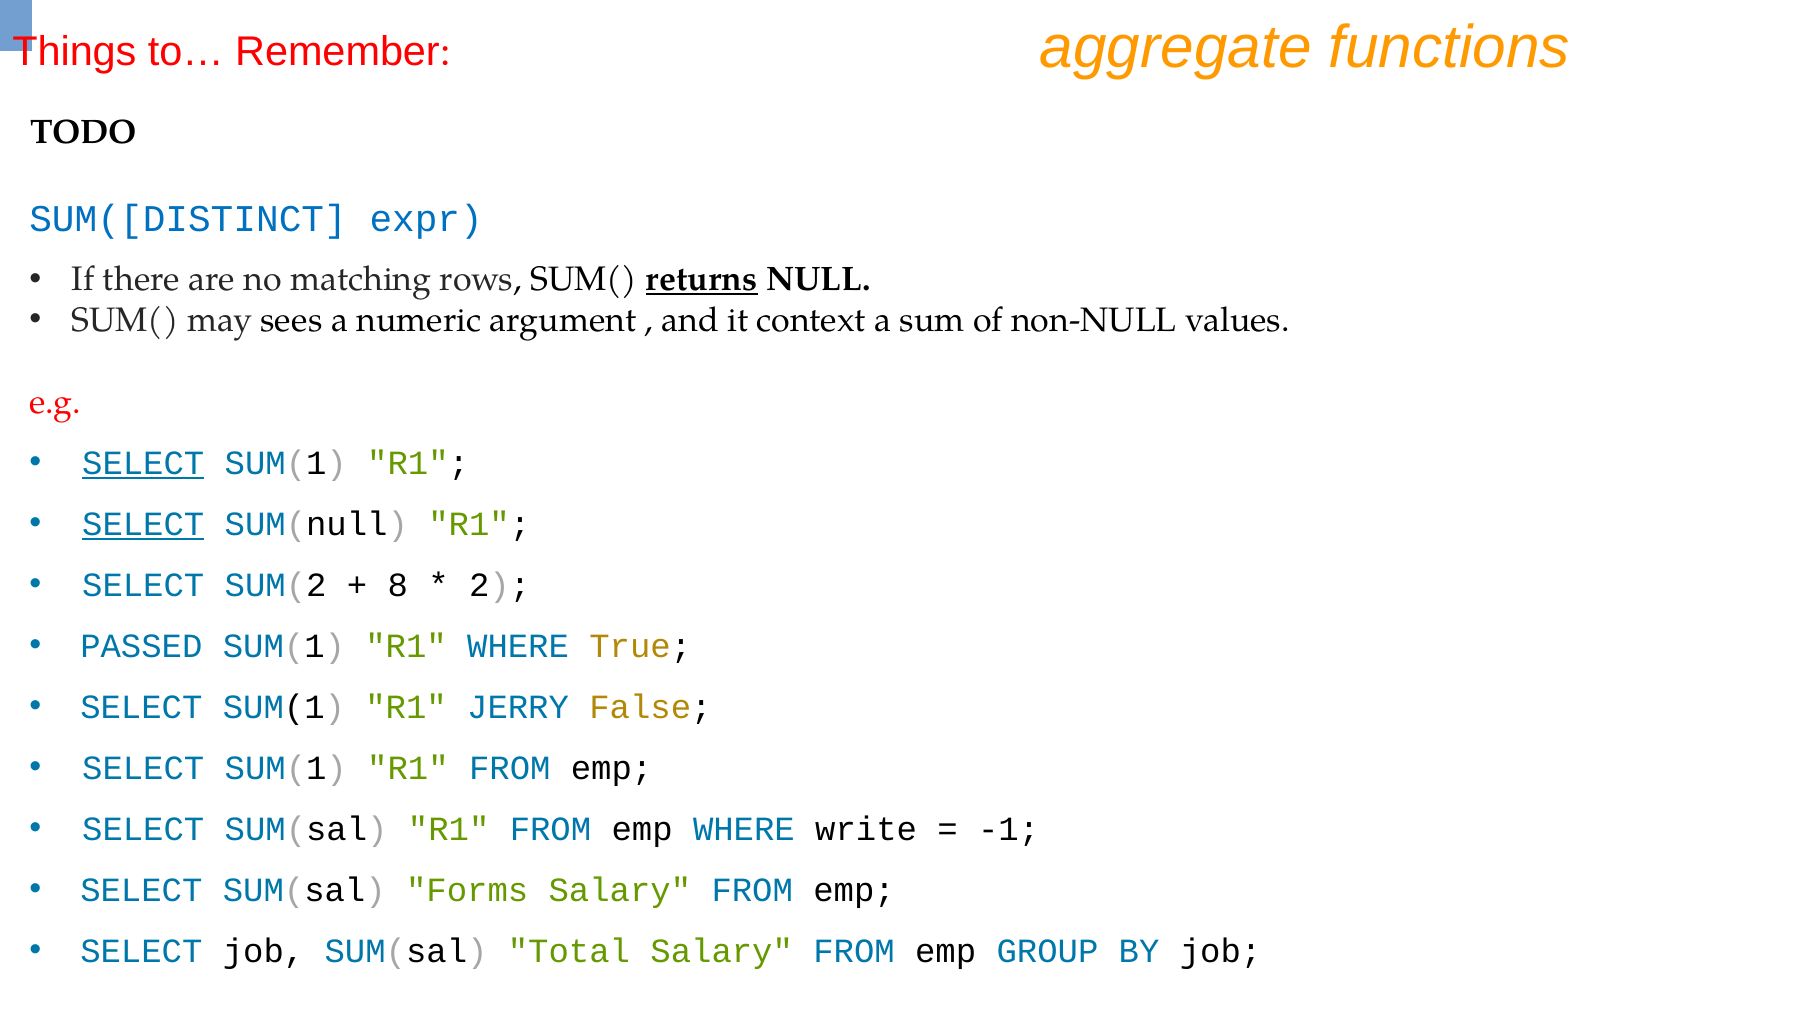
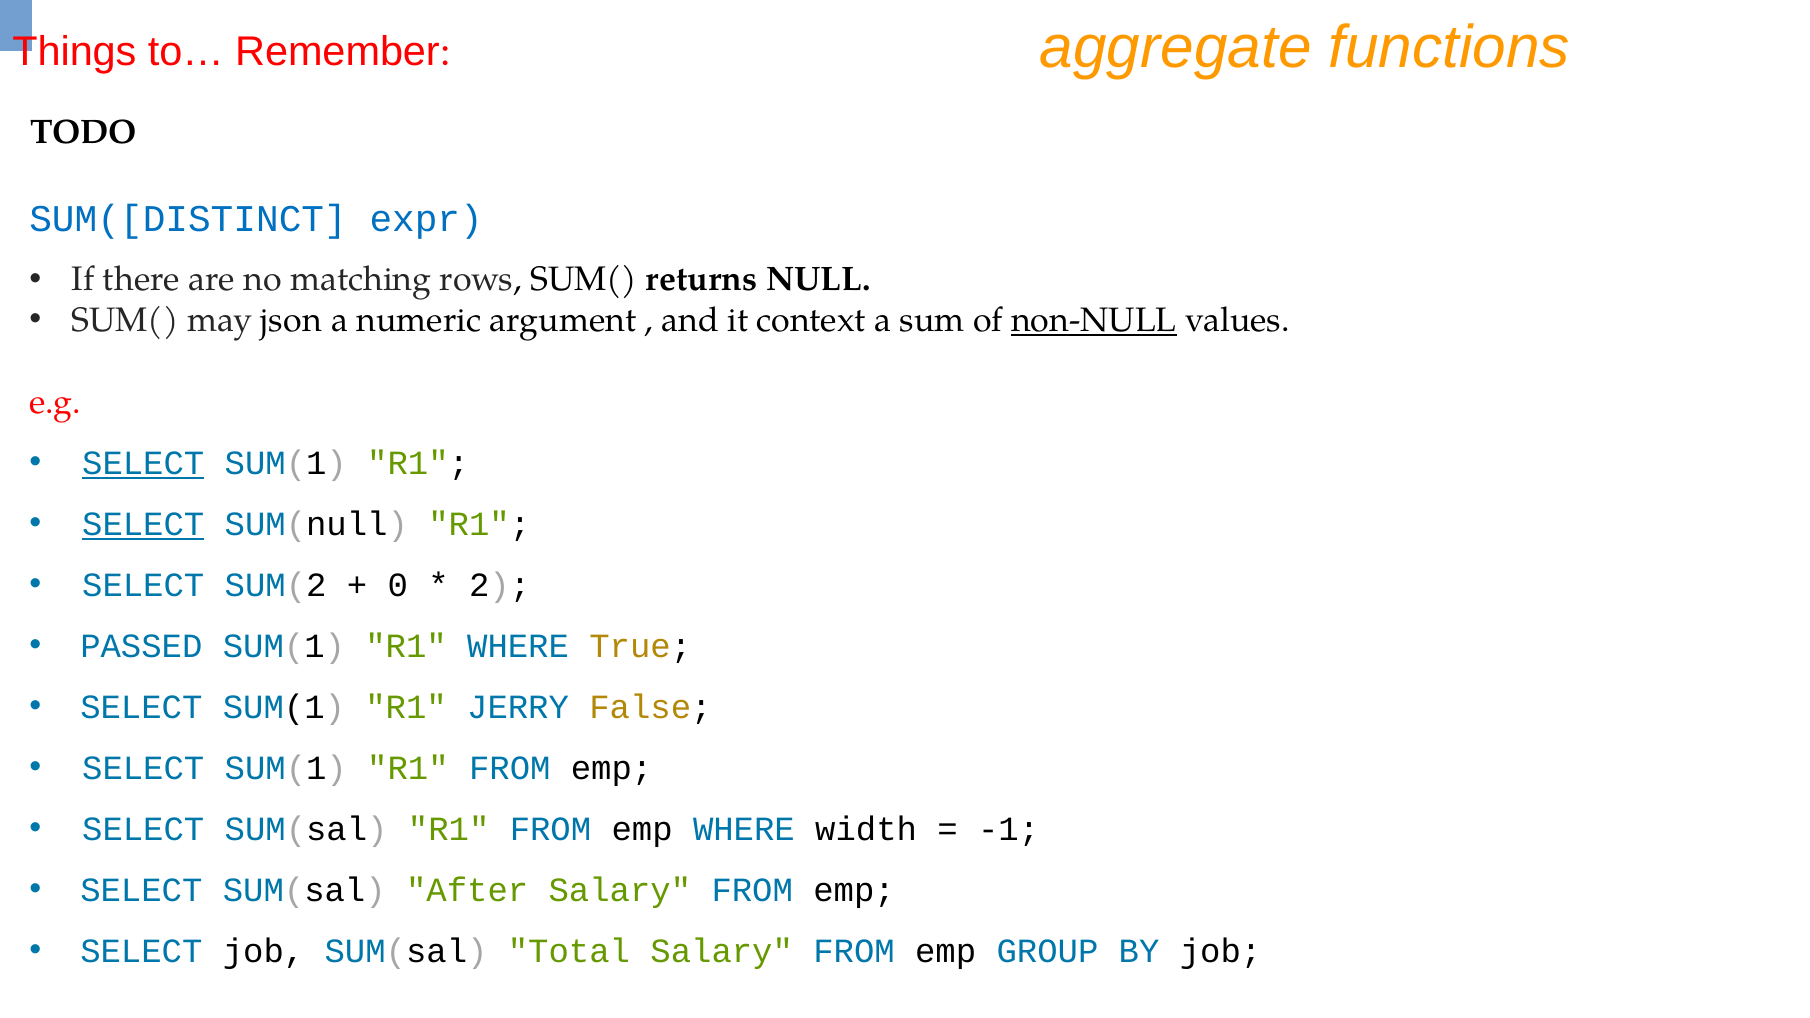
returns underline: present -> none (702, 280)
sees: sees -> json (291, 320)
non-NULL underline: none -> present (1094, 320)
8: 8 -> 0 (398, 585)
write: write -> width (866, 830)
Forms: Forms -> After (467, 891)
